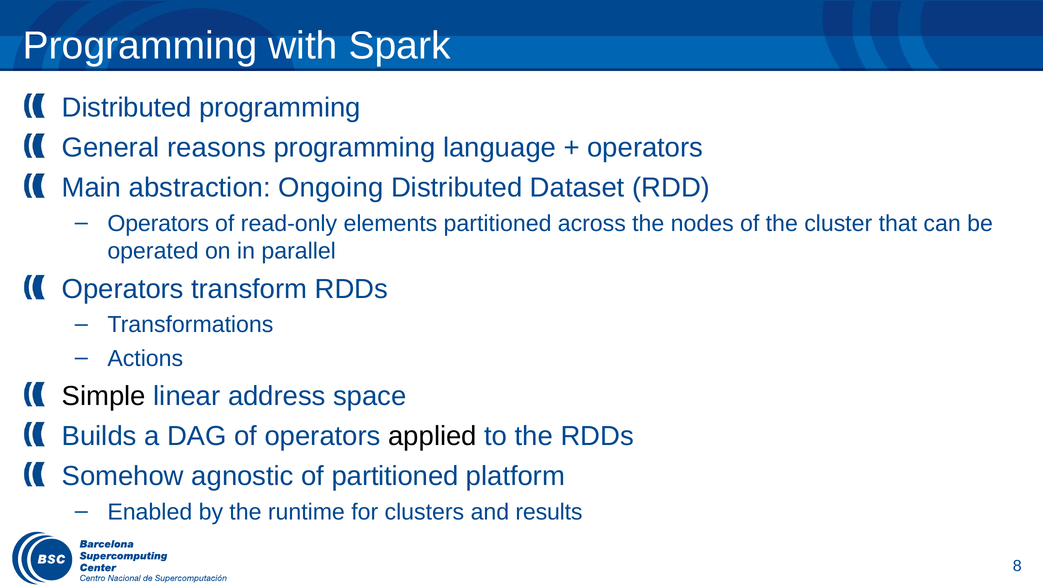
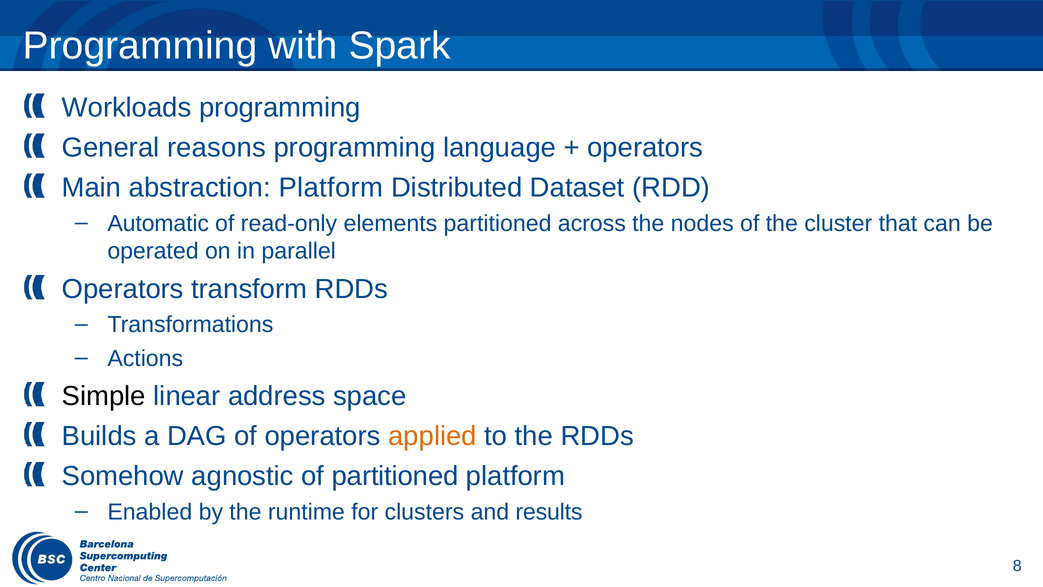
Distributed: Distributed -> Workloads (127, 108)
abstraction Ongoing: Ongoing -> Platform (331, 187)
Operators: Operators -> Automatic (158, 223)
applied colour: black -> orange (432, 436)
